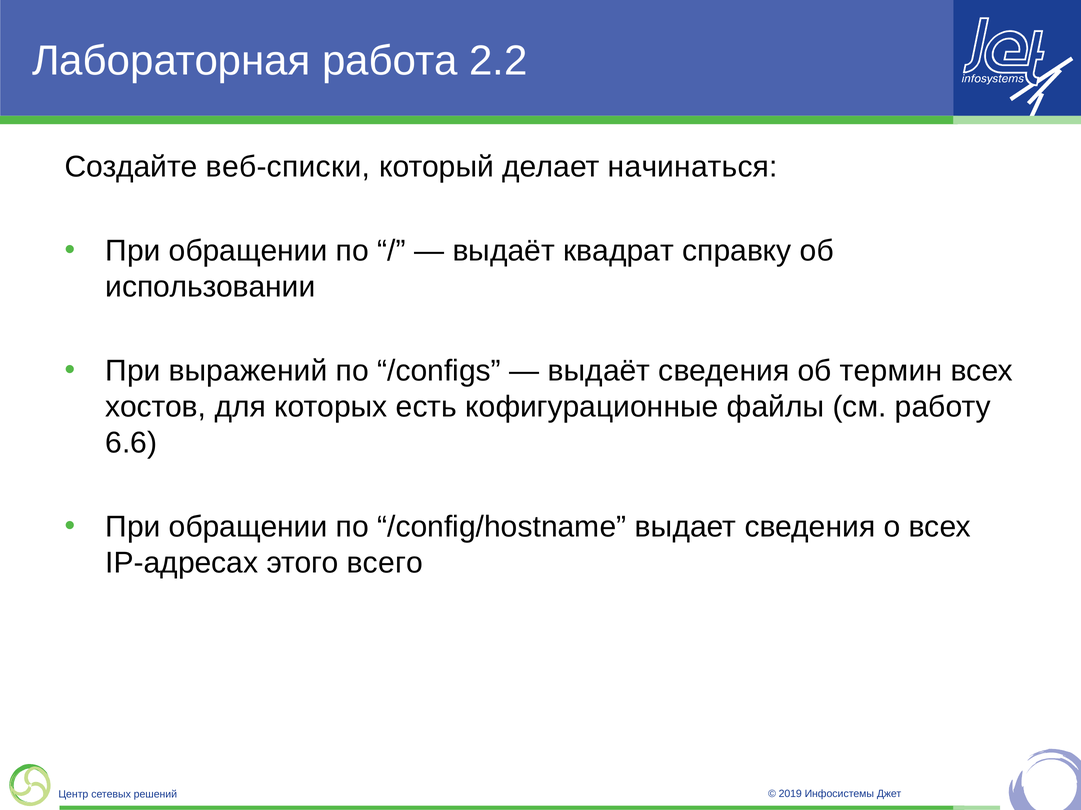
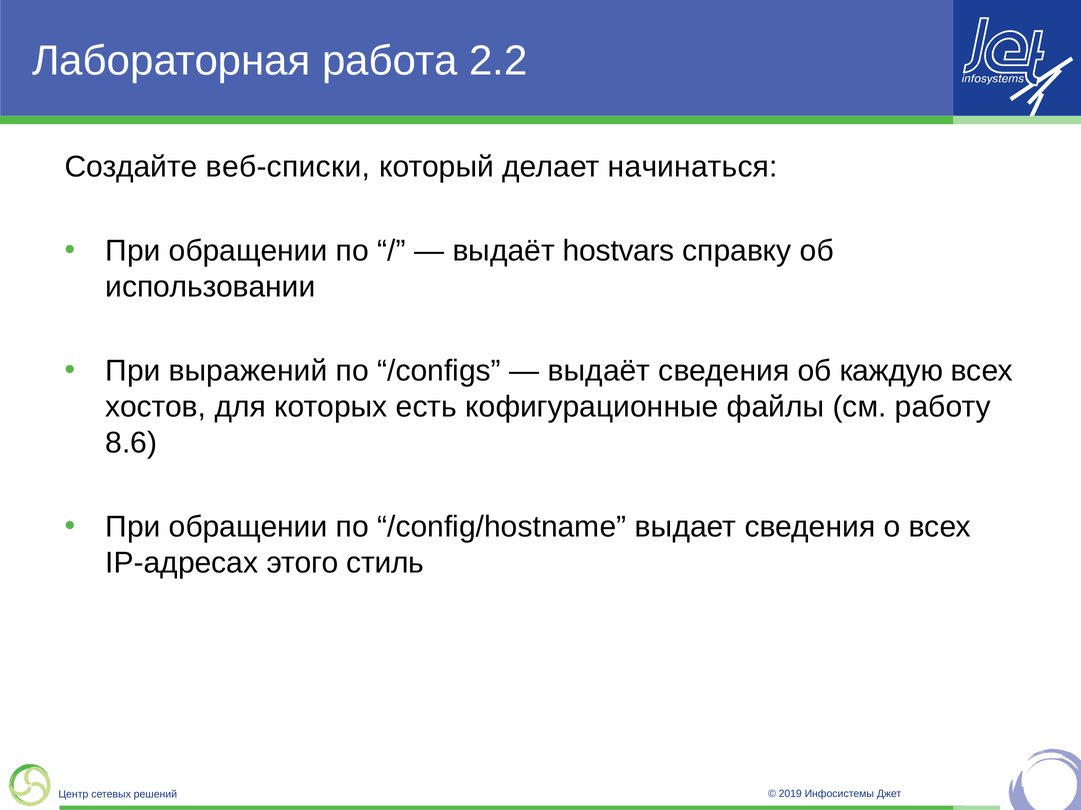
квадрат: квадрат -> hostvars (619, 251)
термин: термин -> каждую (891, 371)
6.6: 6.6 -> 8.6 (131, 443)
всего: всего -> стиль (385, 564)
